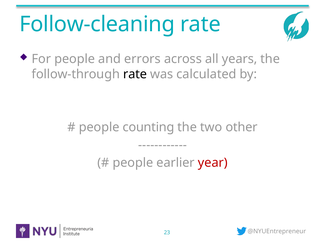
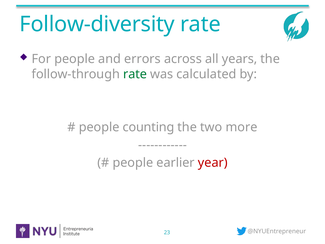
Follow-cleaning: Follow-cleaning -> Follow-diversity (97, 24)
rate colour: black -> green (135, 74)
other: other -> more (241, 127)
